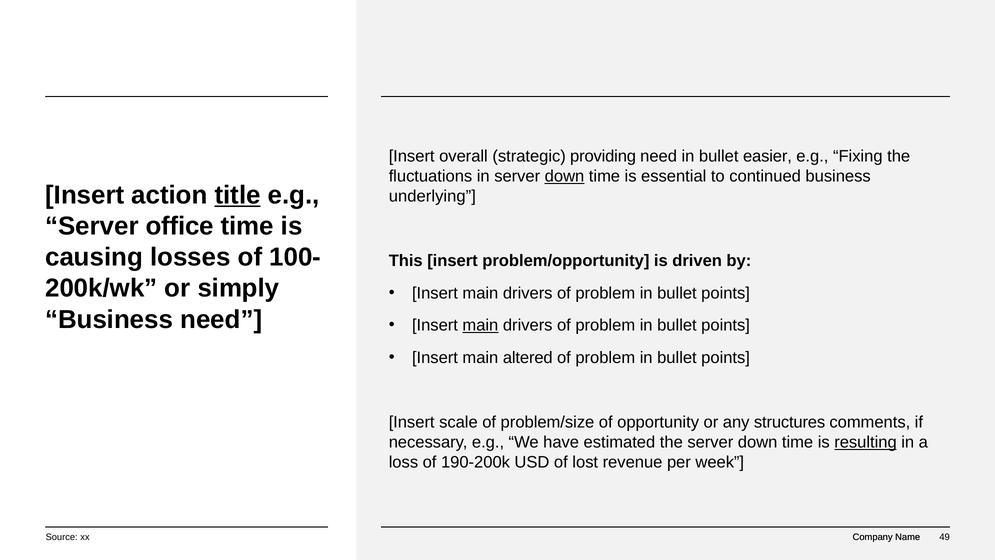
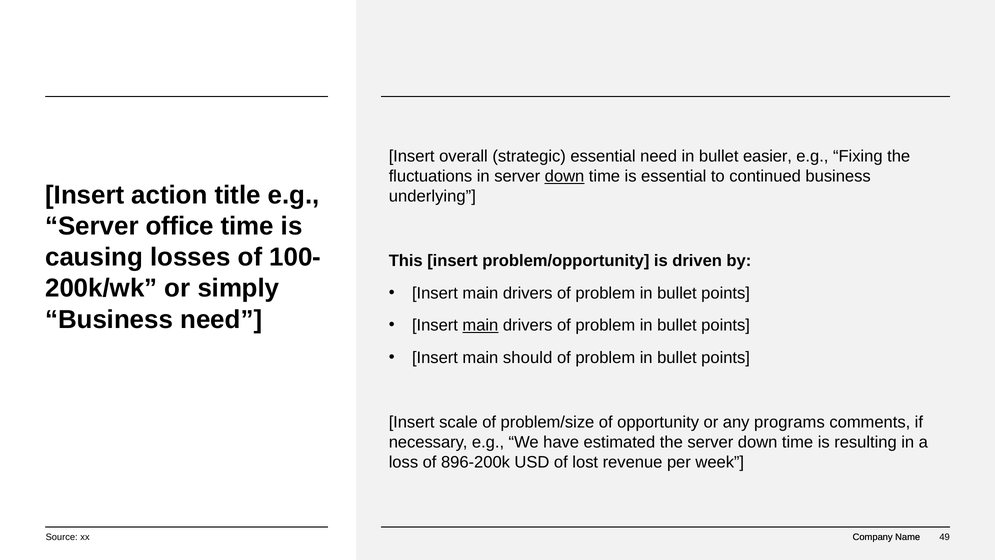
strategic providing: providing -> essential (603, 156)
title underline: present -> none (238, 195)
altered: altered -> should (528, 358)
structures: structures -> programs (789, 422)
resulting underline: present -> none (866, 442)
190-200k: 190-200k -> 896-200k (476, 462)
